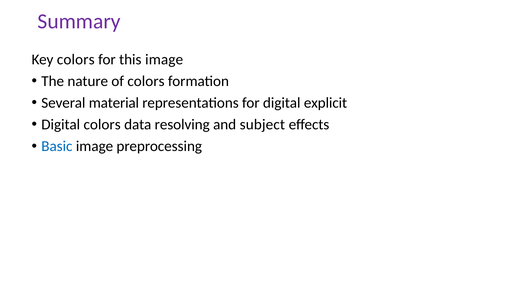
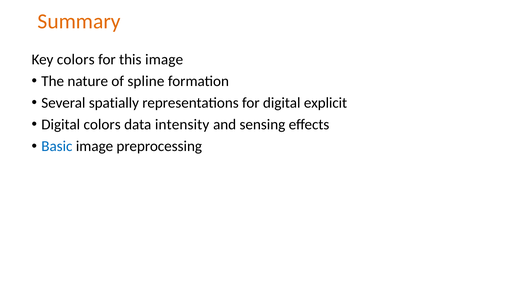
Summary colour: purple -> orange (79, 22)
of colors: colors -> spline (146, 81)
material: material -> spatially (114, 103)
resolving: resolving -> intensity (182, 125)
subject: subject -> sensing (262, 125)
